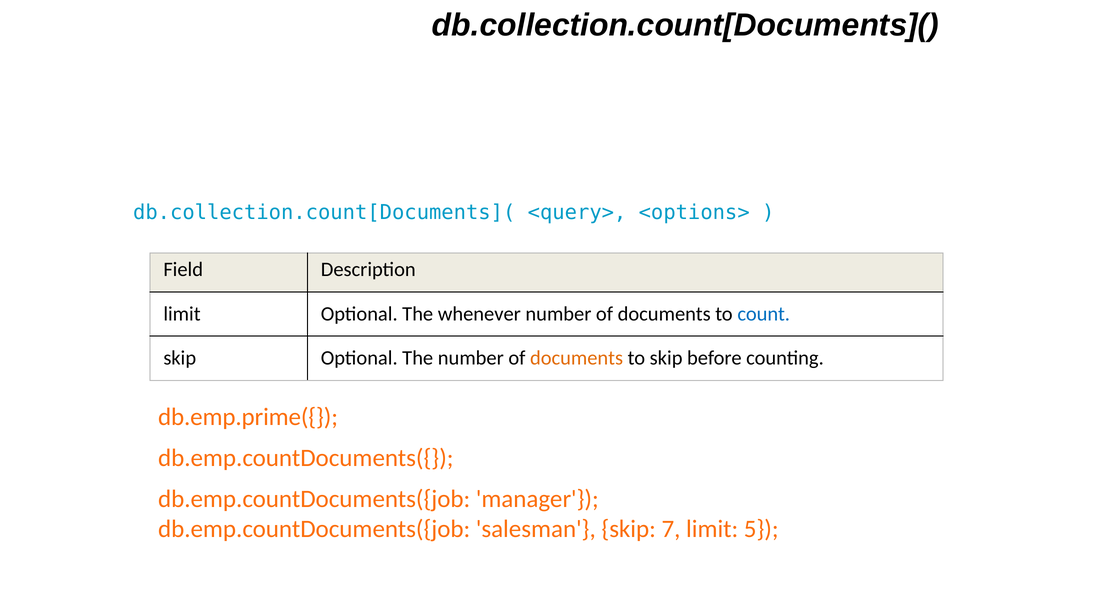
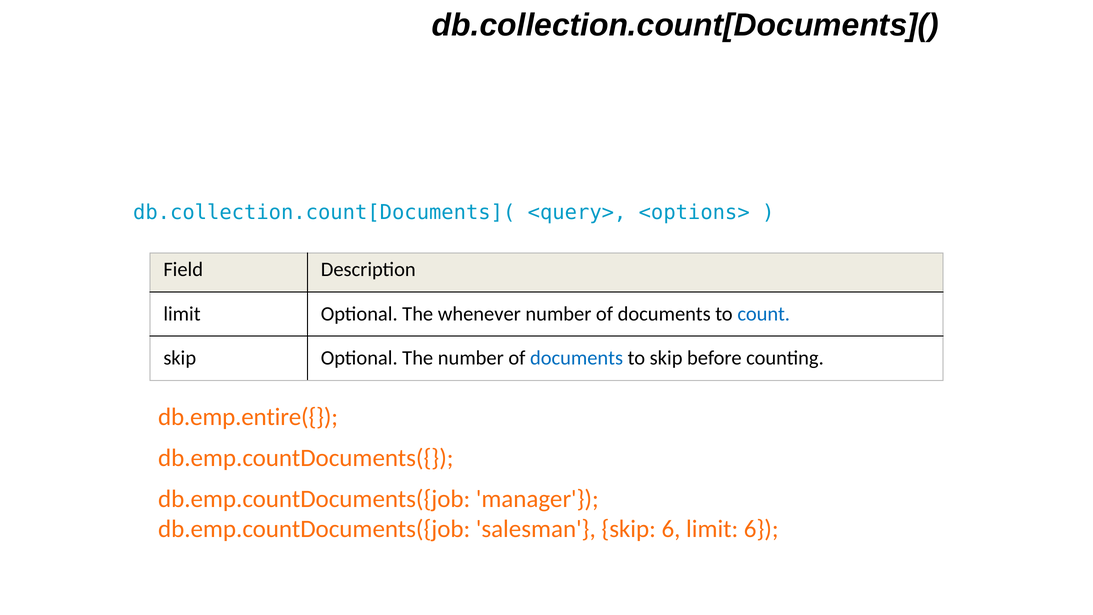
documents colour: orange -> blue (577, 358)
db.emp.prime({: db.emp.prime({ -> db.emp.entire({ (248, 417)
skip 7: 7 -> 6 (671, 529)
limit 5: 5 -> 6 (761, 529)
